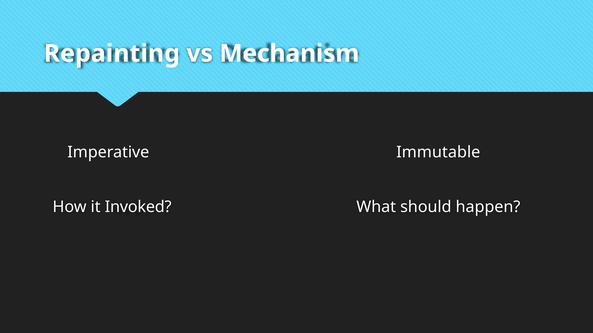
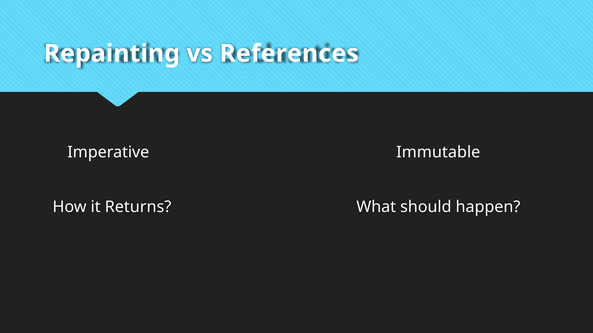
Mechanism: Mechanism -> References (289, 54)
Invoked: Invoked -> Returns (138, 207)
